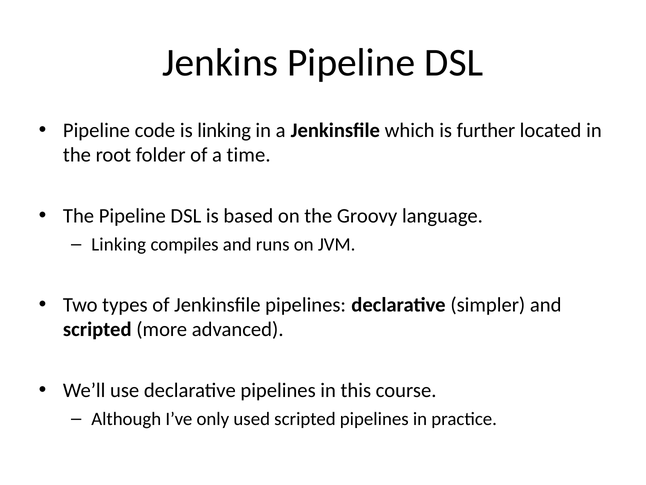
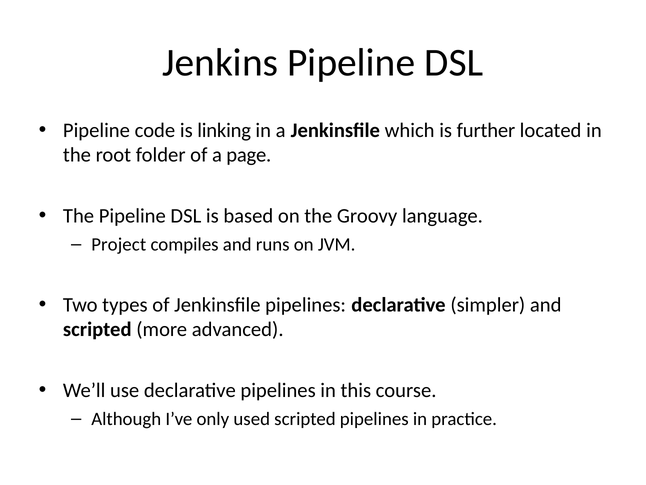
time: time -> page (249, 155)
Linking: Linking -> Project (119, 244)
